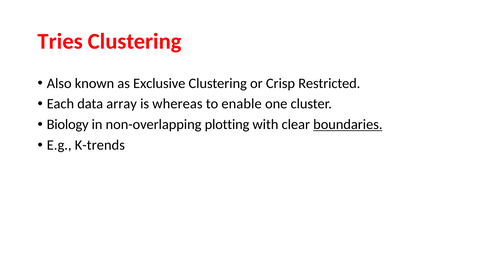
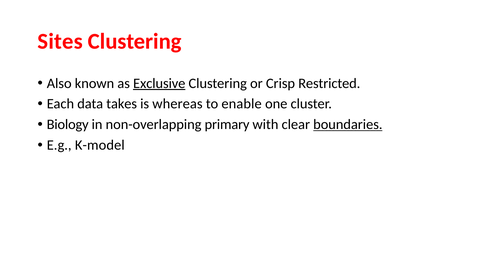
Tries: Tries -> Sites (60, 41)
Exclusive underline: none -> present (159, 83)
array: array -> takes (122, 104)
plotting: plotting -> primary (227, 125)
K-trends: K-trends -> K-model (100, 145)
